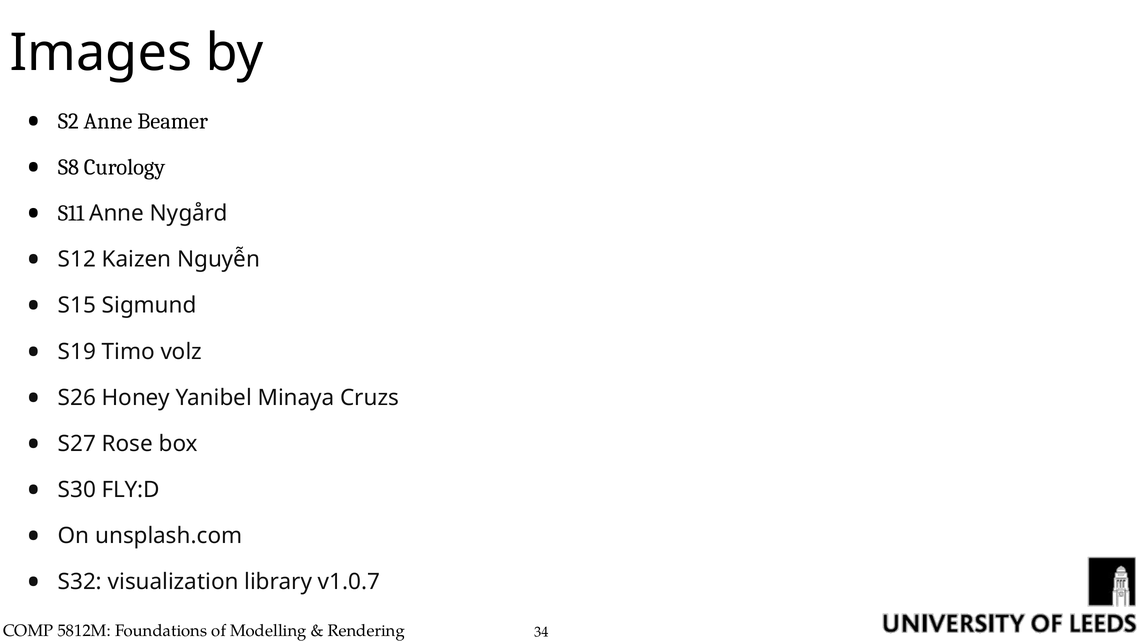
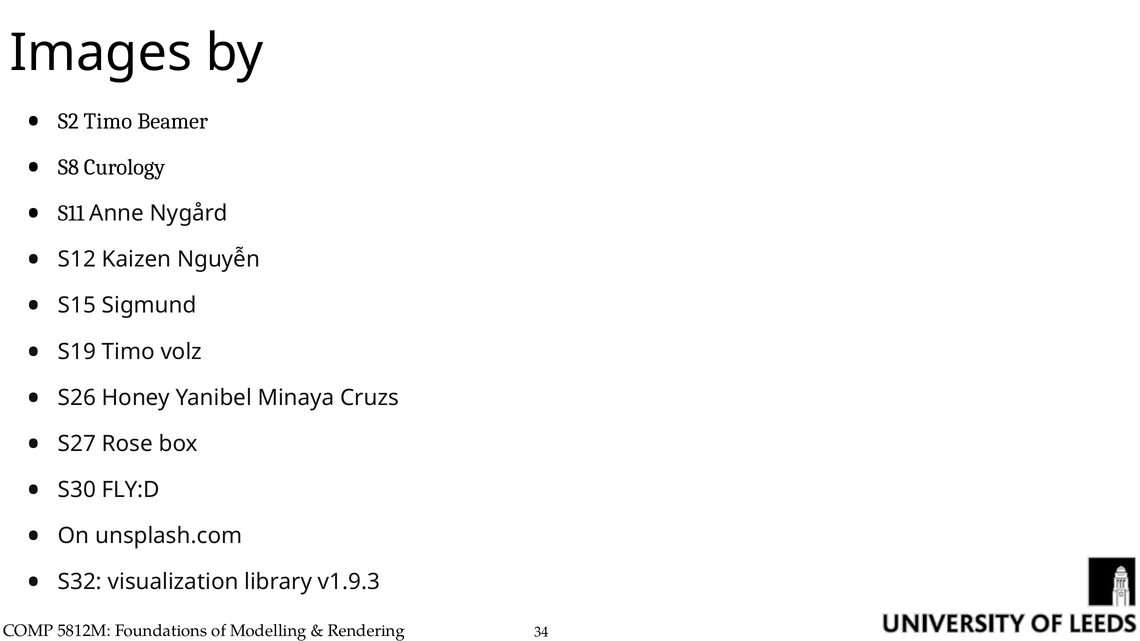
S2 Anne: Anne -> Timo (108, 121)
v1.0.7: v1.0.7 -> v1.9.3 (349, 582)
